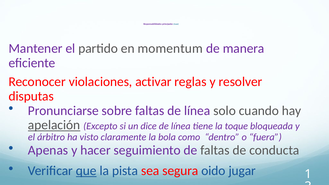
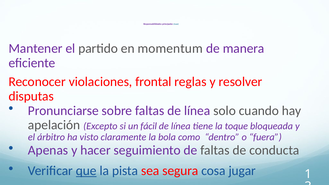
activar: activar -> frontal (153, 82)
apelación underline: present -> none (54, 125)
dice: dice -> fácil (149, 126)
oido: oido -> cosa (213, 171)
